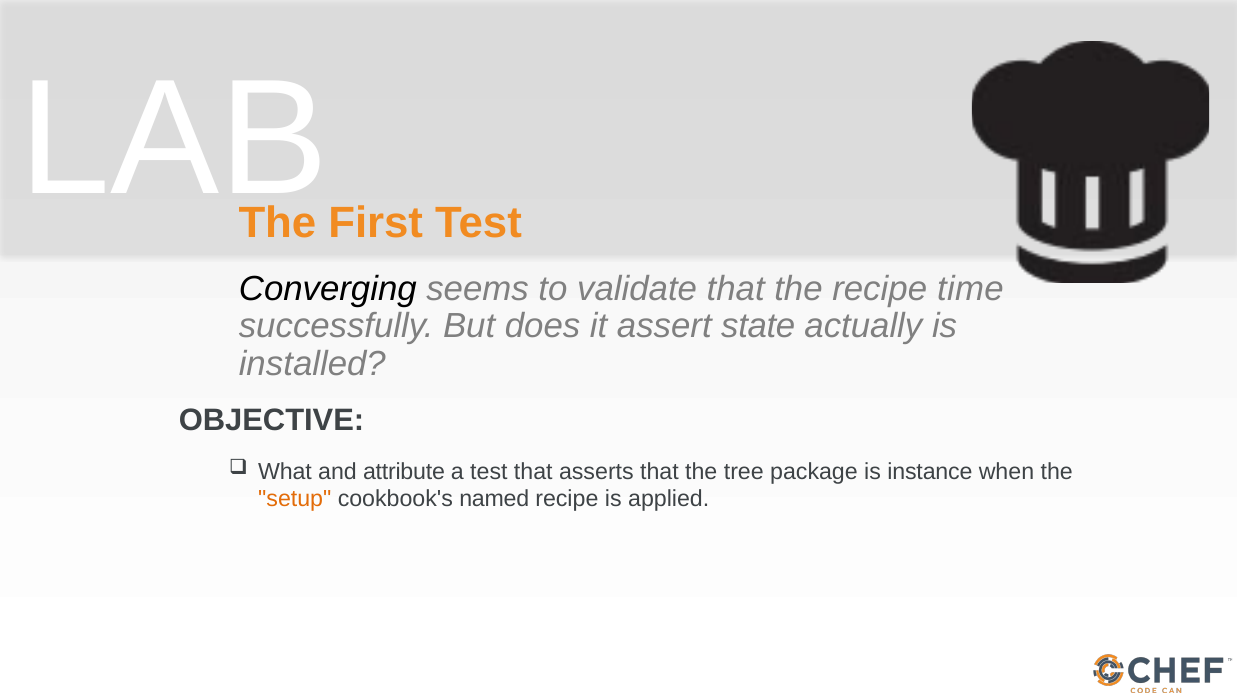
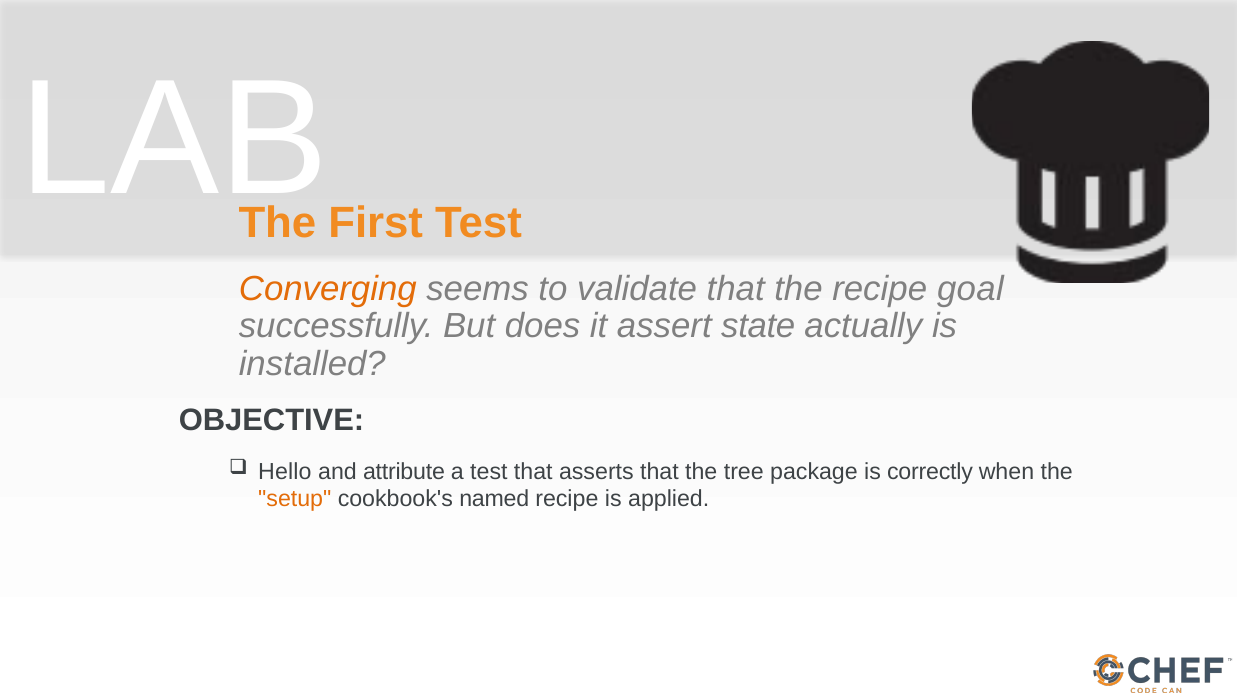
Converging colour: black -> orange (328, 288)
time: time -> goal (970, 288)
What: What -> Hello (285, 471)
instance: instance -> correctly (930, 471)
